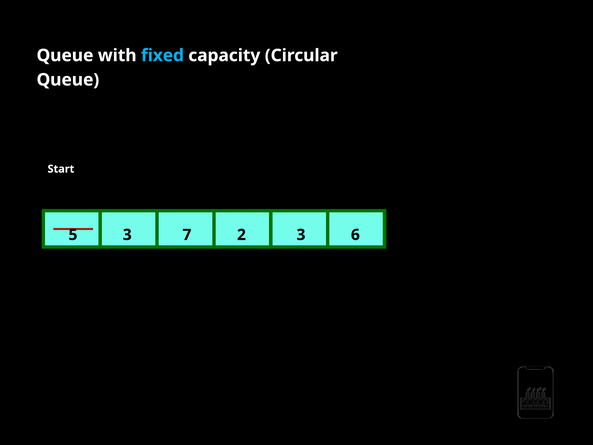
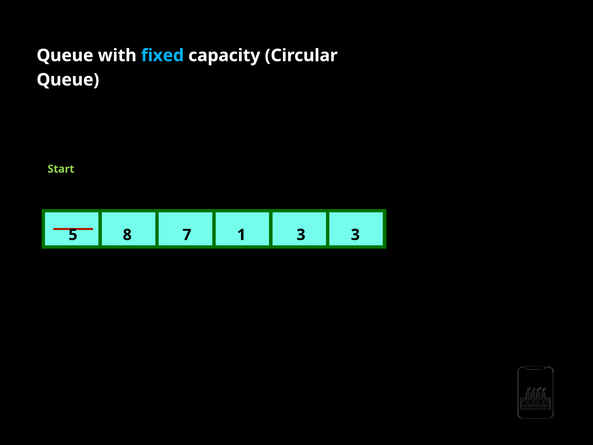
Start colour: white -> light green (61, 169)
5 3: 3 -> 8 (127, 235)
7 2: 2 -> 1 (241, 235)
3 6: 6 -> 3 (355, 235)
